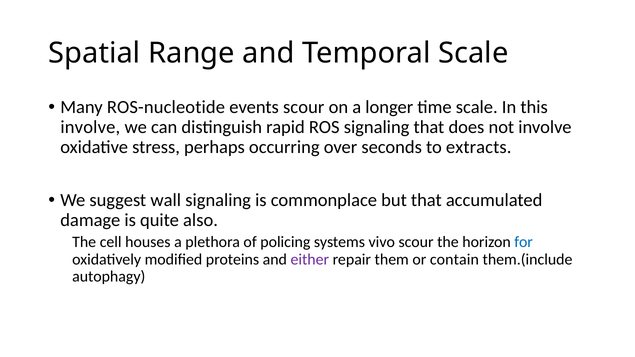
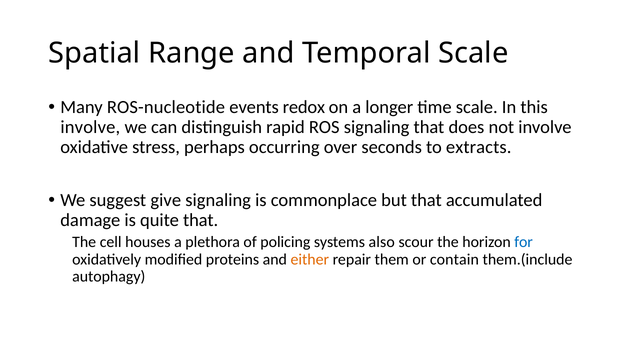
events scour: scour -> redox (304, 107)
wall: wall -> give (166, 200)
quite also: also -> that (201, 220)
vivo: vivo -> also (382, 242)
either colour: purple -> orange (310, 259)
